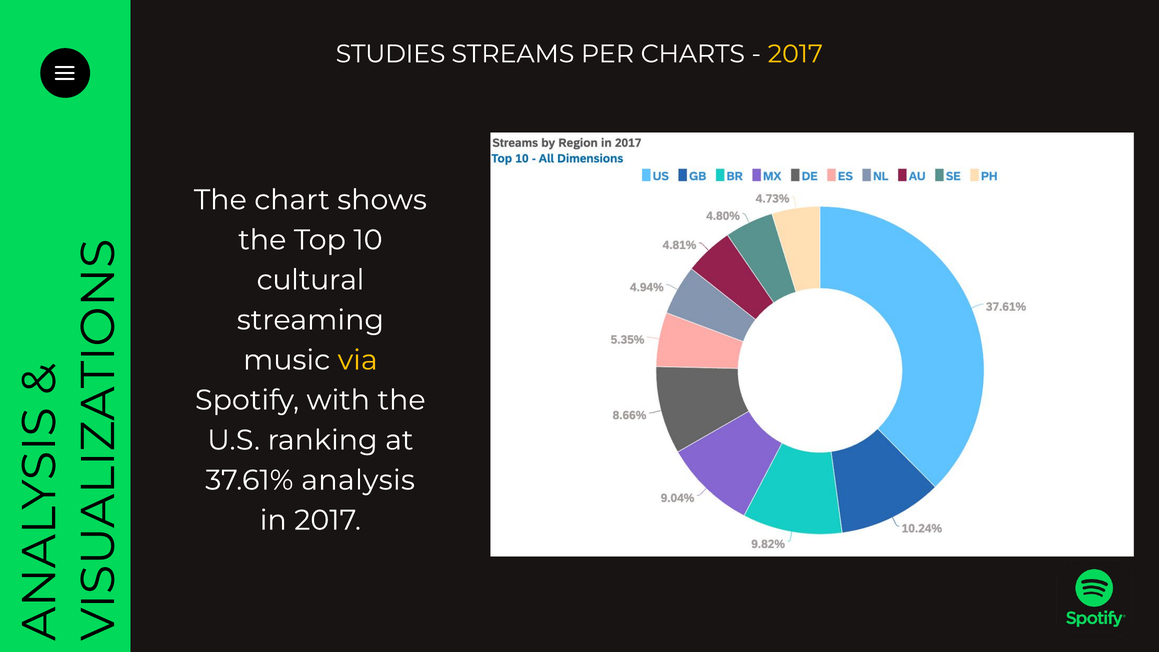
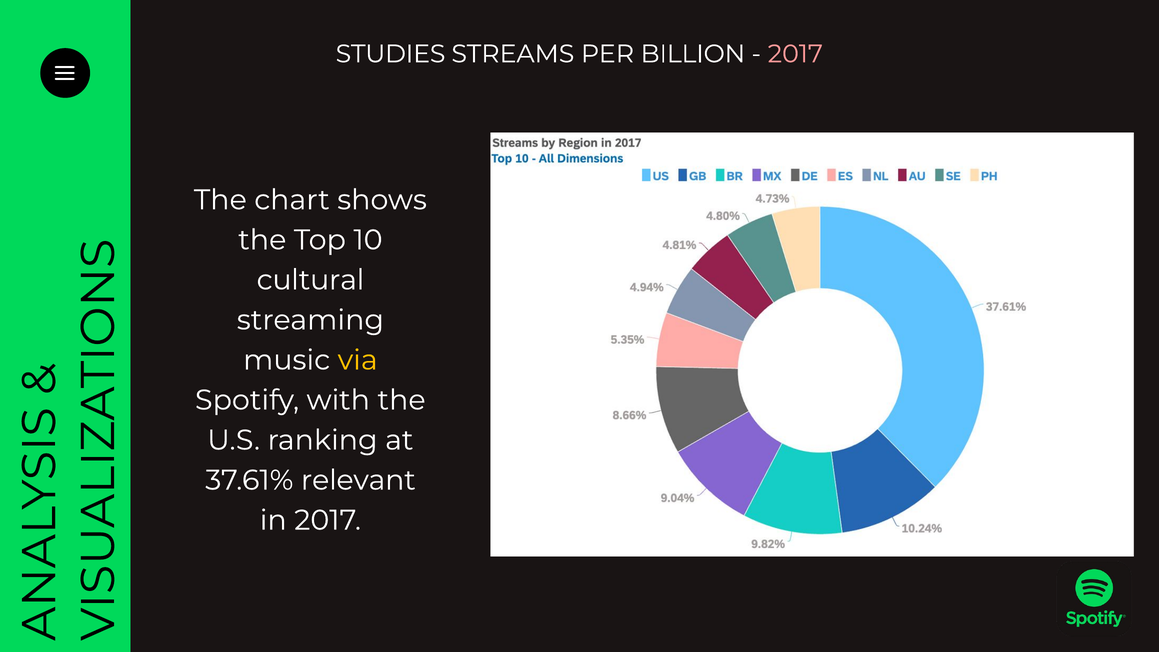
CHARTS: CHARTS -> BILLION (693, 54)
2017 colour: yellow -> pink (795, 54)
analysis: analysis -> relevant (358, 480)
